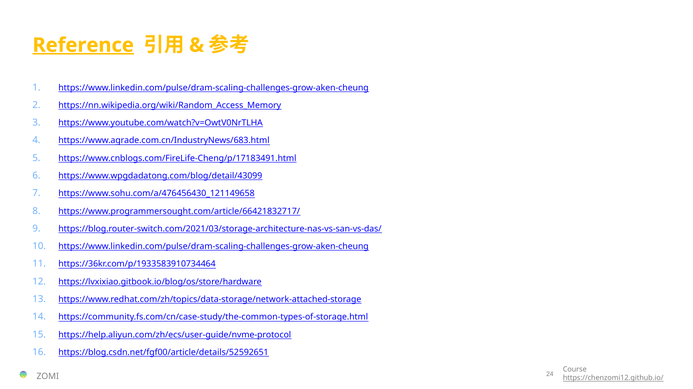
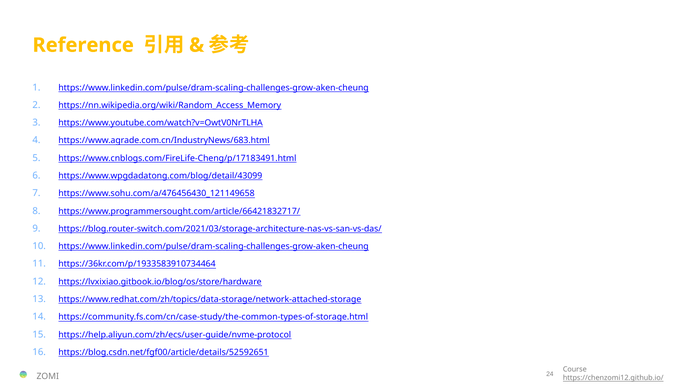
Reference underline: present -> none (83, 45)
